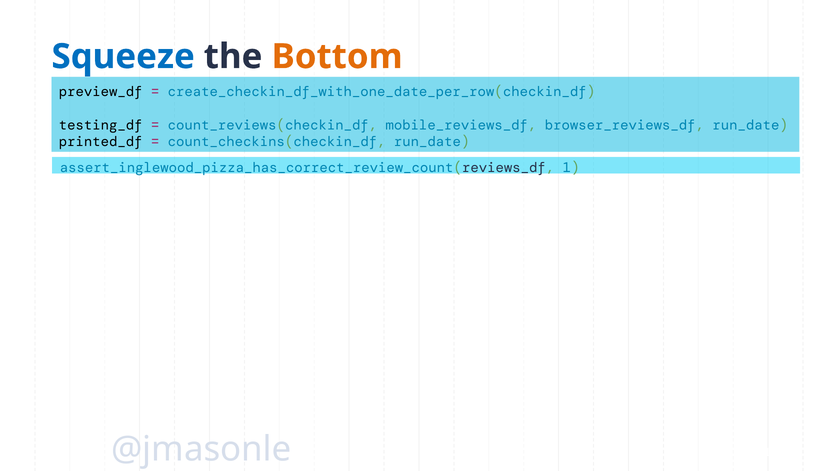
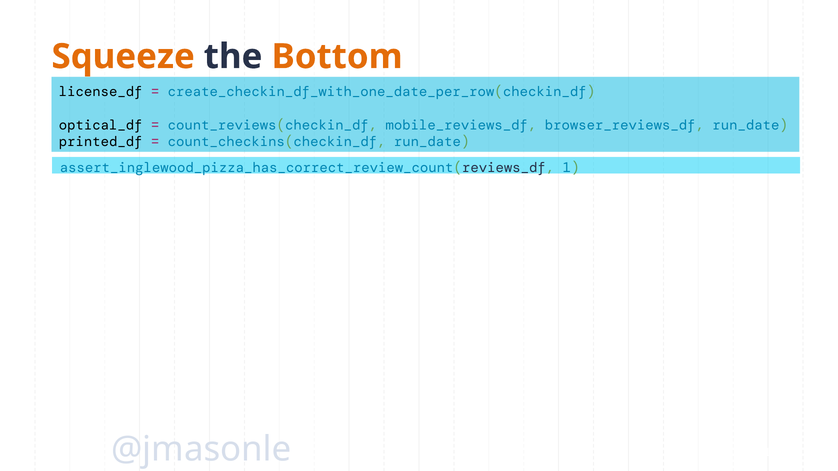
Squeeze colour: blue -> orange (123, 57)
preview_df: preview_df -> license_df (101, 92)
testing_df: testing_df -> optical_df (101, 125)
